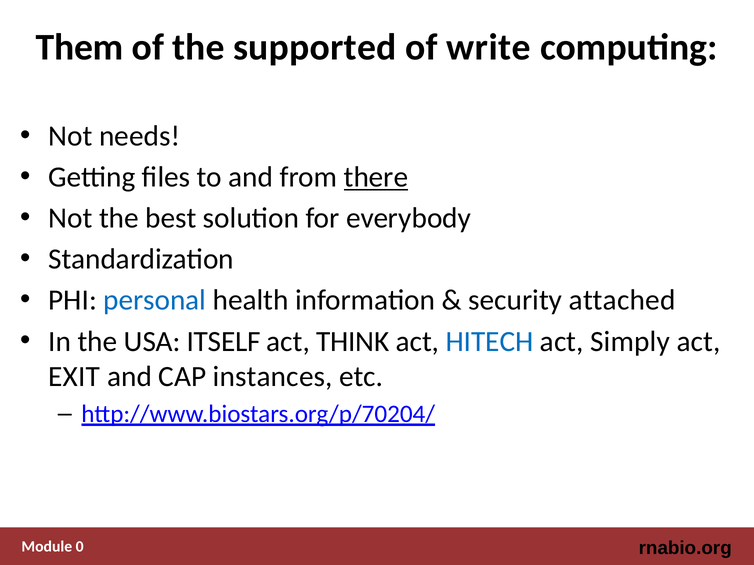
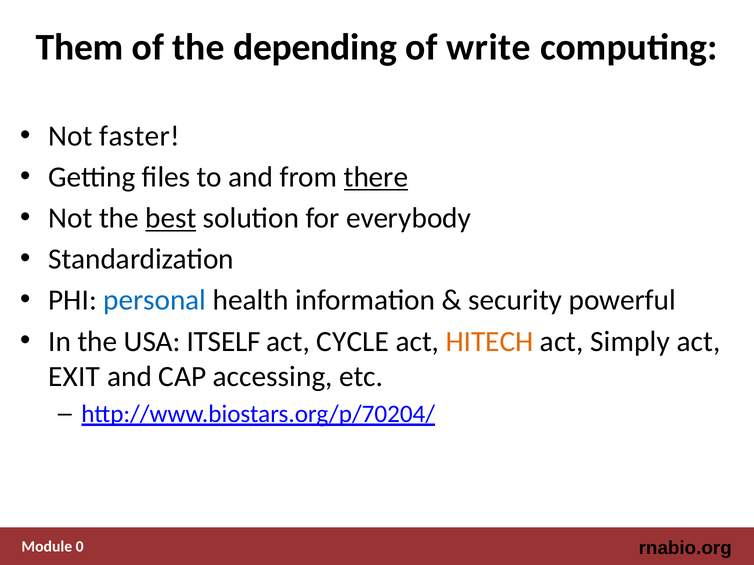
supported: supported -> depending (315, 48)
needs: needs -> faster (139, 136)
best underline: none -> present (171, 218)
attached: attached -> powerful (622, 301)
THINK: THINK -> CYCLE (353, 342)
HITECH colour: blue -> orange (490, 342)
instances: instances -> accessing (273, 377)
